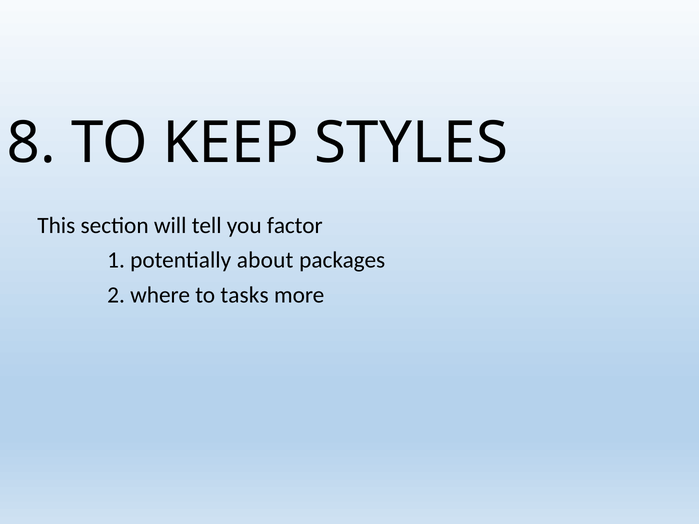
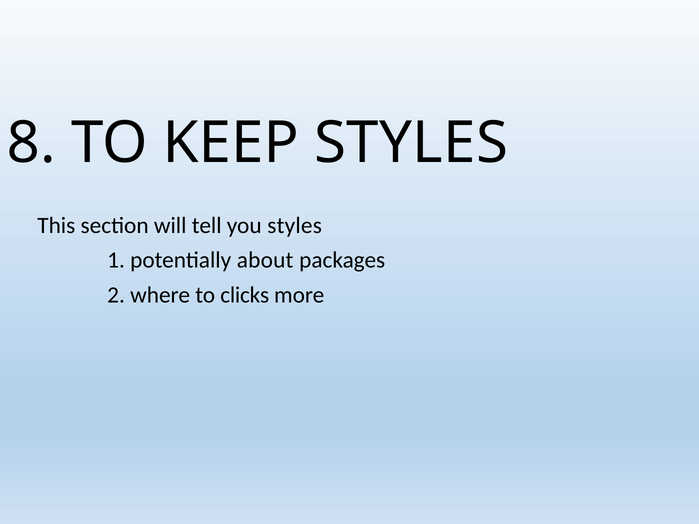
you factor: factor -> styles (295, 226)
tasks: tasks -> clicks (245, 295)
